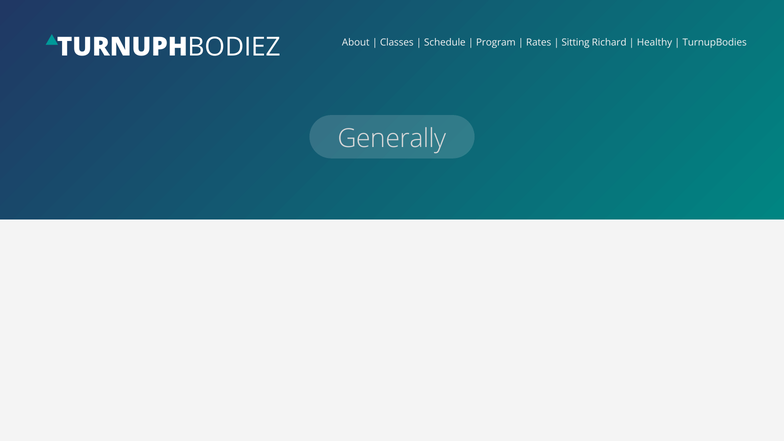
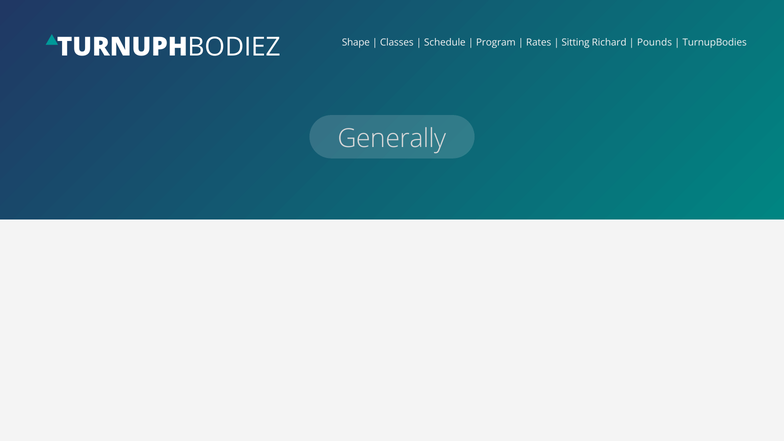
About: About -> Shape (356, 43)
Healthy: Healthy -> Pounds (654, 43)
